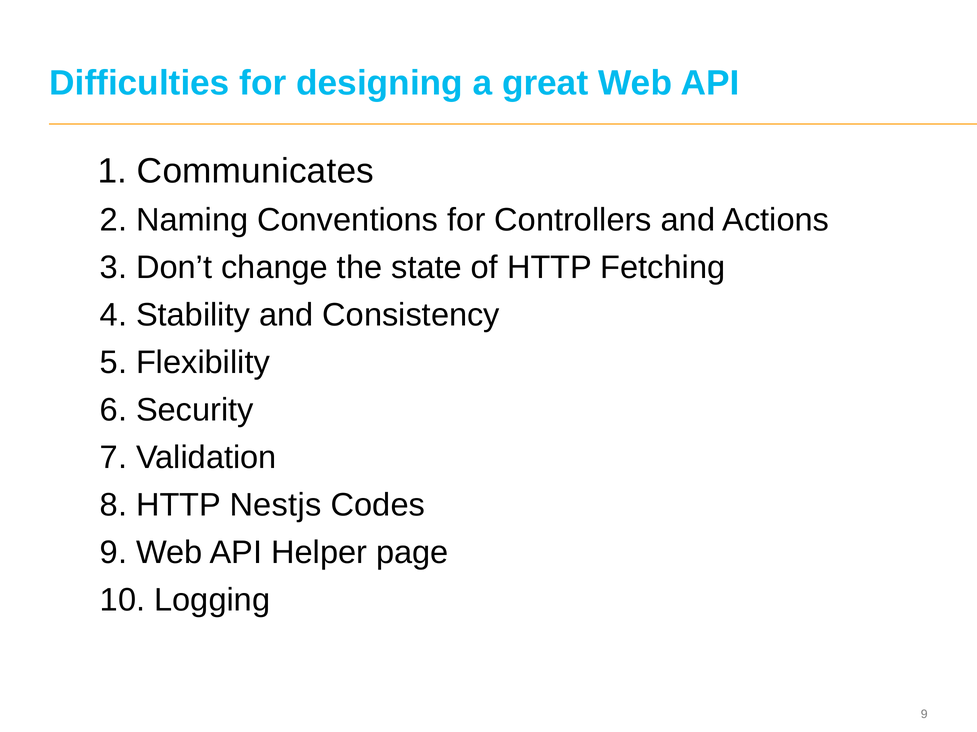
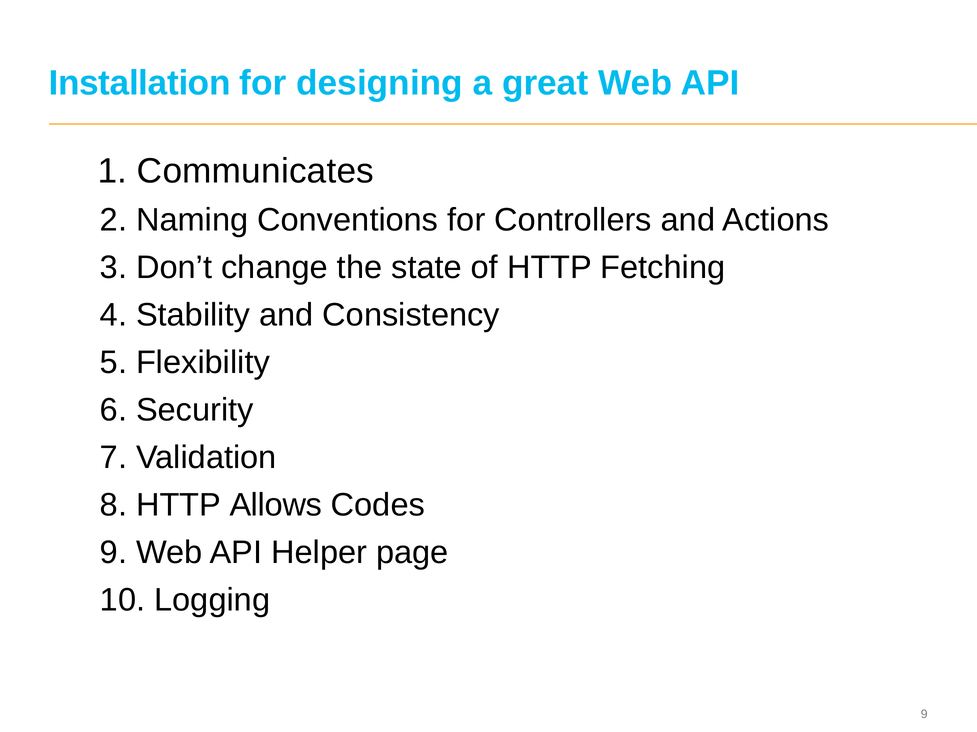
Difficulties: Difficulties -> Installation (140, 83)
Nestjs: Nestjs -> Allows (276, 506)
